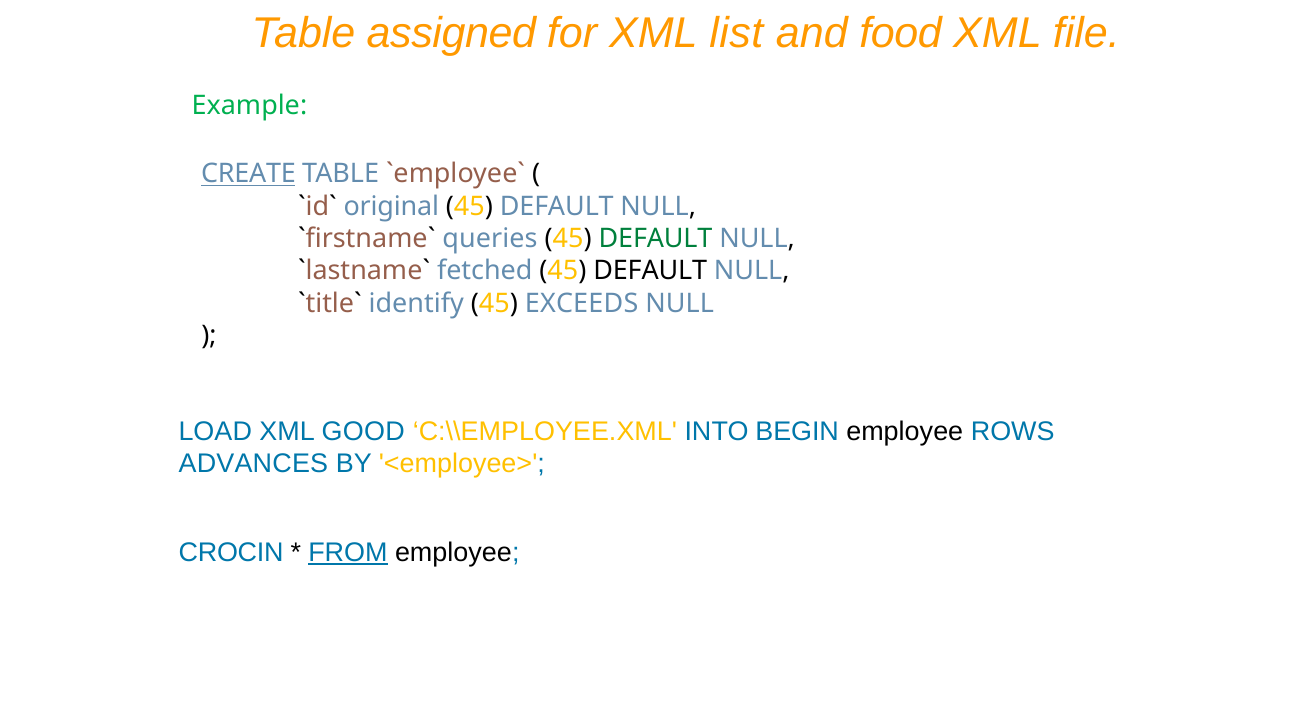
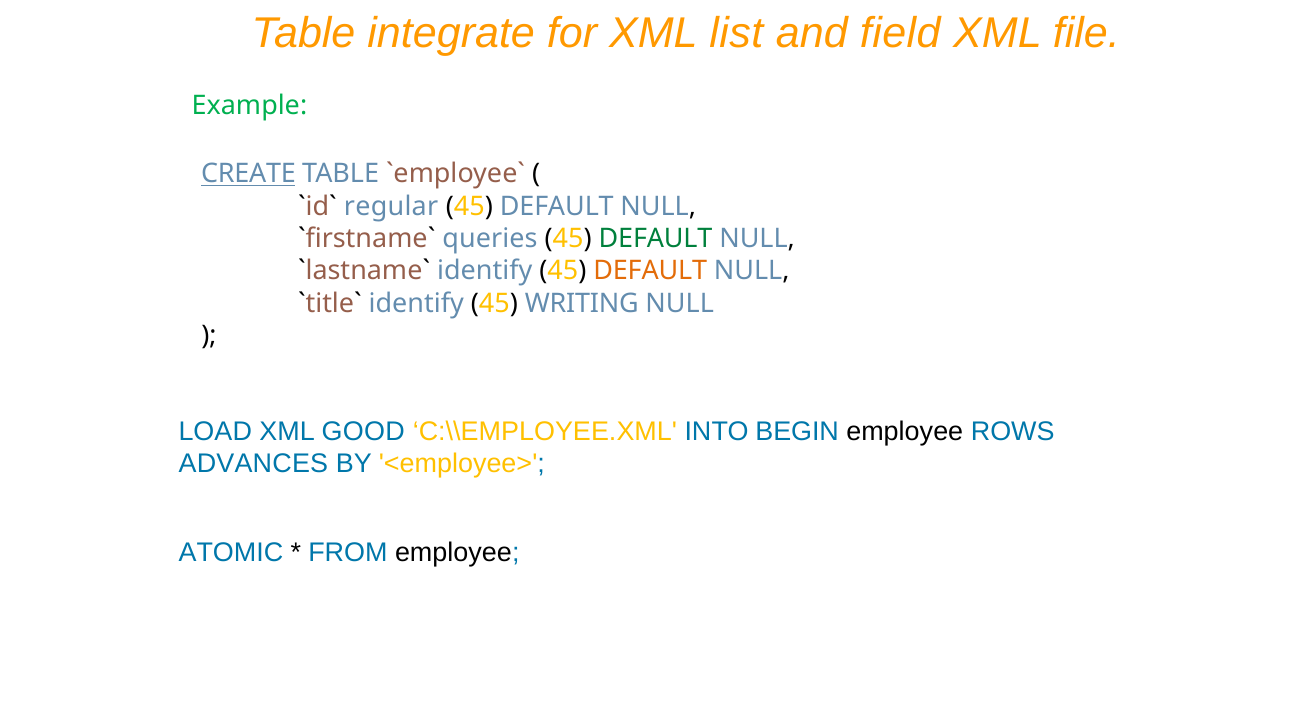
assigned: assigned -> integrate (451, 34)
food: food -> field (900, 34)
original: original -> regular (391, 207)
fetched: fetched -> identify (485, 271)
DEFAULT colour: black -> orange (650, 271)
EXCEEDS: EXCEEDS -> WRITING (582, 303)
CROCIN: CROCIN -> ATOMIC (231, 553)
FROM underline: present -> none (348, 553)
